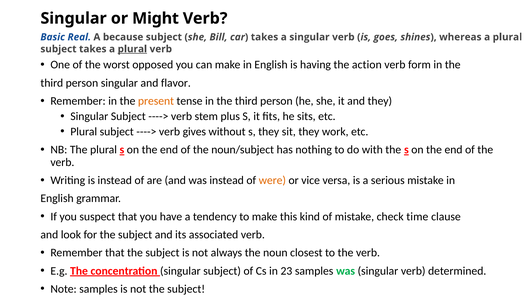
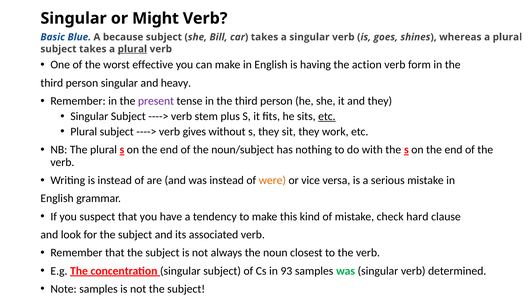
Real: Real -> Blue (79, 37)
opposed: opposed -> effective (153, 65)
flavor: flavor -> heavy (176, 83)
present colour: orange -> purple (156, 101)
etc underline: none -> present (327, 116)
time: time -> hard (417, 216)
23: 23 -> 93 (286, 271)
